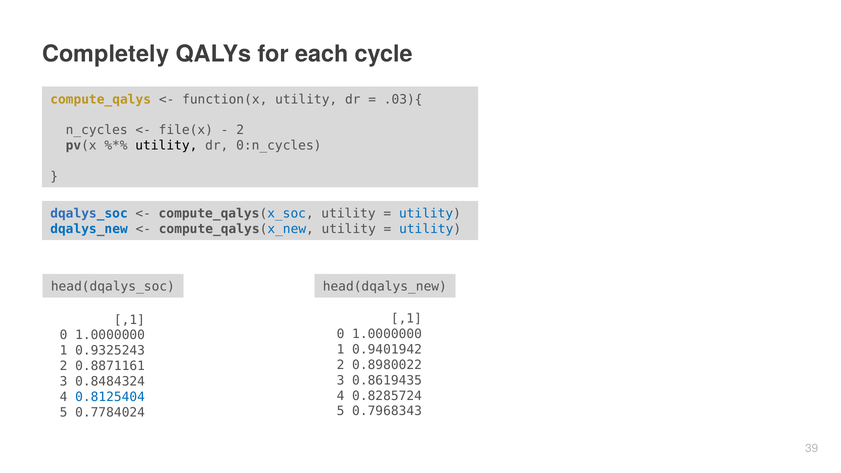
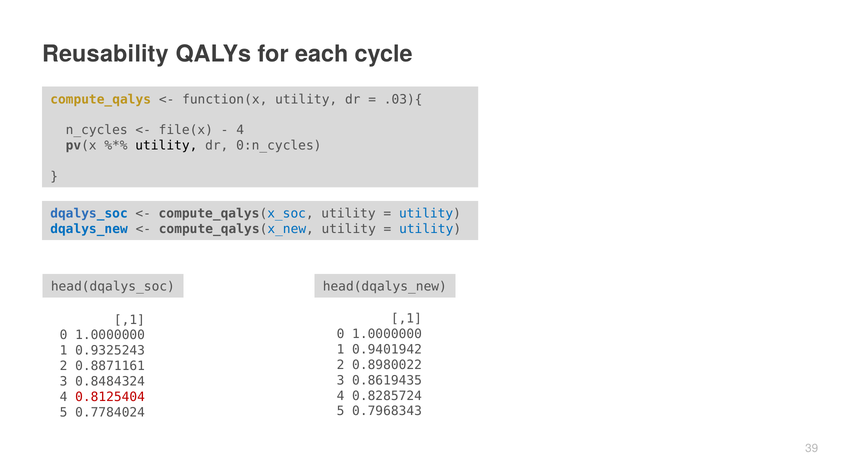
Completely: Completely -> Reusability (106, 54)
2: 2 -> 4 (240, 130)
0.8125404 colour: blue -> red (110, 397)
